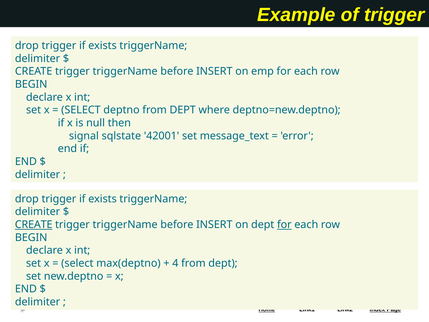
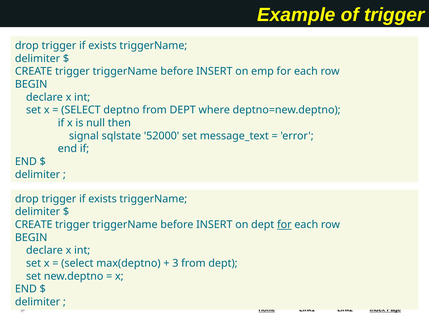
42001: 42001 -> 52000 (162, 136)
CREATE underline: present -> none (34, 224)
4: 4 -> 3 (175, 263)
